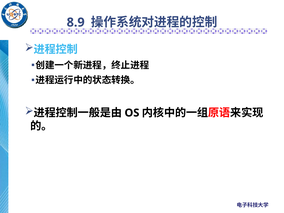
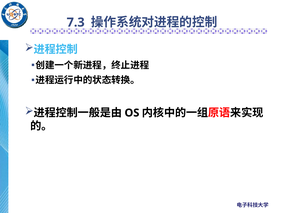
8.9: 8.9 -> 7.3 (76, 22)
